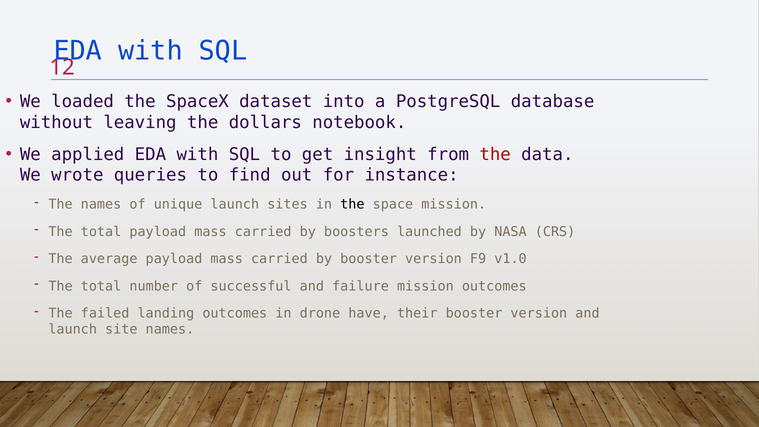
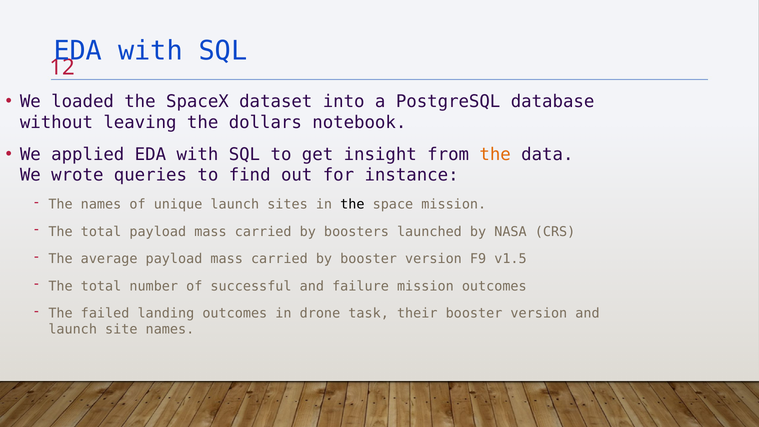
the colour: red -> orange (495, 154)
v1.0: v1.0 -> v1.5 (510, 259)
have: have -> task (369, 313)
